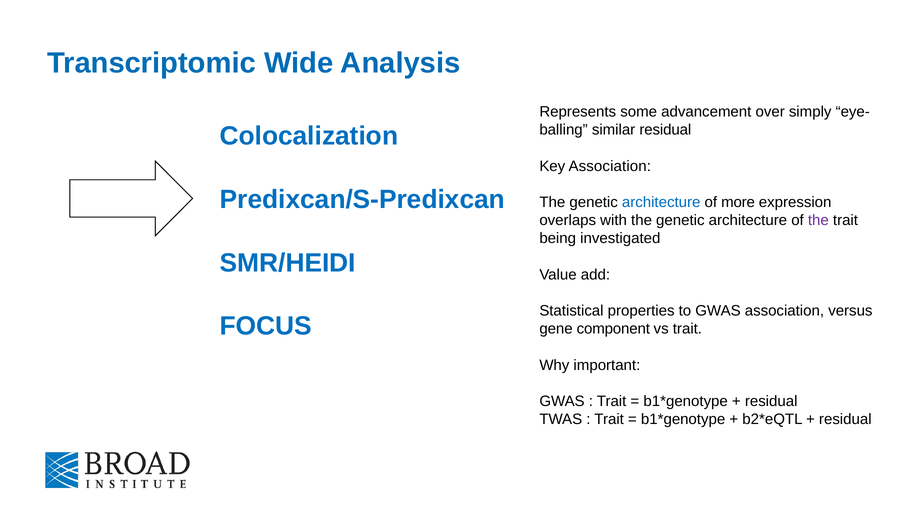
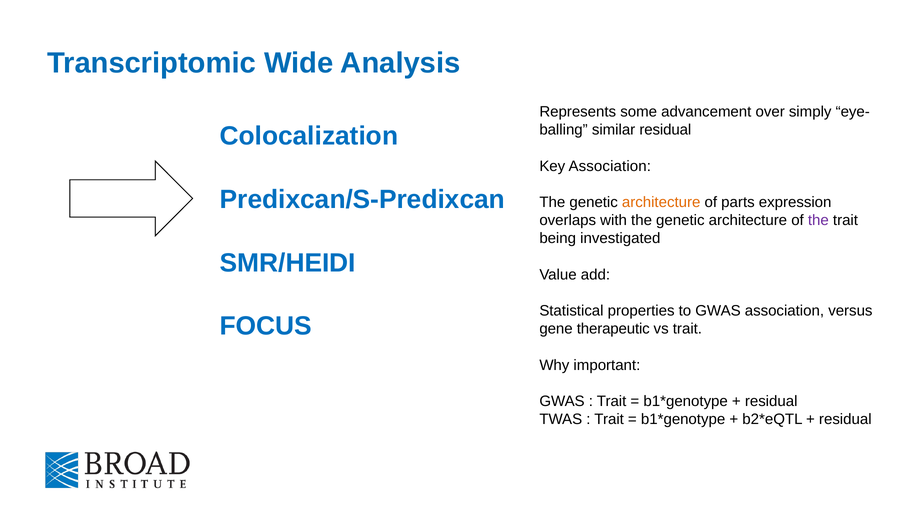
architecture colour: blue -> orange (661, 202)
more: more -> parts (738, 202)
component: component -> therapeutic (613, 329)
